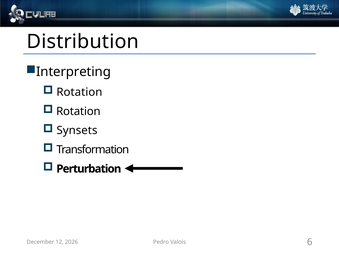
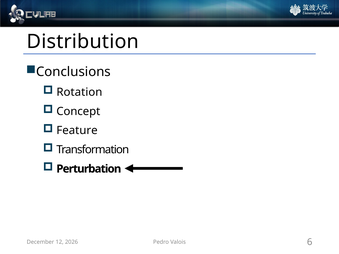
Interpreting: Interpreting -> Conclusions (73, 72)
Rotation: Rotation -> Concept (78, 111)
Synsets: Synsets -> Feature (77, 131)
